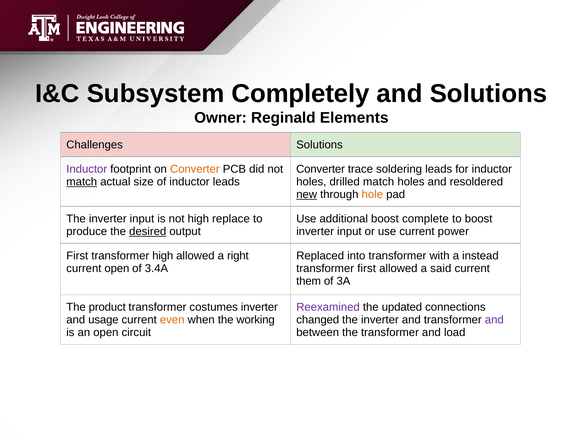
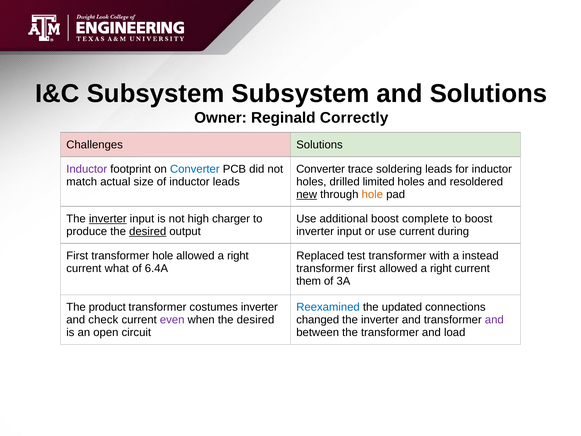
Subsystem Completely: Completely -> Subsystem (301, 94)
Elements: Elements -> Correctly (354, 118)
Converter colour: orange -> blue (195, 169)
match underline: present -> none (82, 182)
drilled match: match -> limited (379, 182)
inverter underline: none -> present (108, 219)
replace: replace -> charger (231, 219)
power: power -> during (453, 231)
transformer high: high -> hole (163, 256)
into: into -> test (356, 256)
current open: open -> what (117, 268)
3.4A: 3.4A -> 6.4A (156, 268)
said: said -> right (441, 268)
Reexamined colour: purple -> blue (328, 307)
usage: usage -> check (103, 320)
even colour: orange -> purple (172, 320)
when the working: working -> desired (255, 320)
